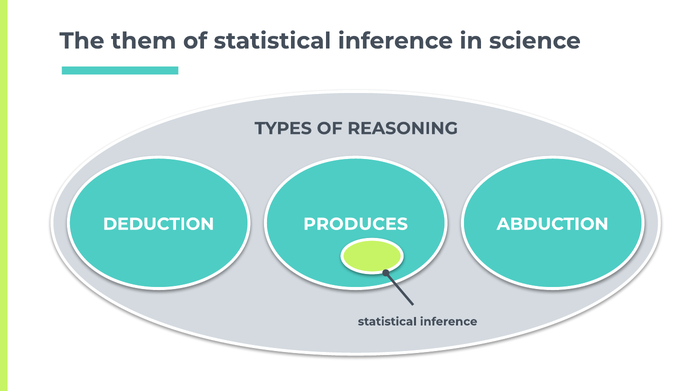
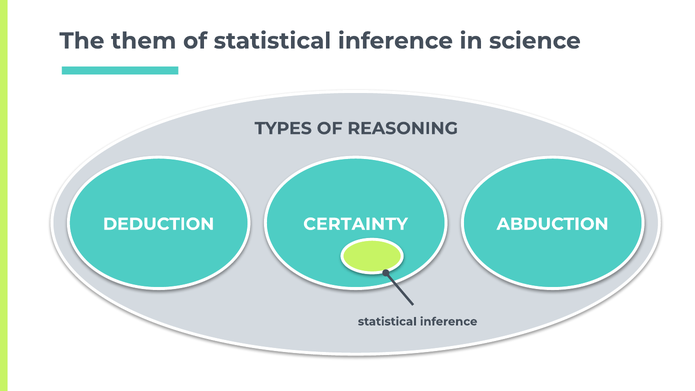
PRODUCES: PRODUCES -> CERTAINTY (356, 224)
